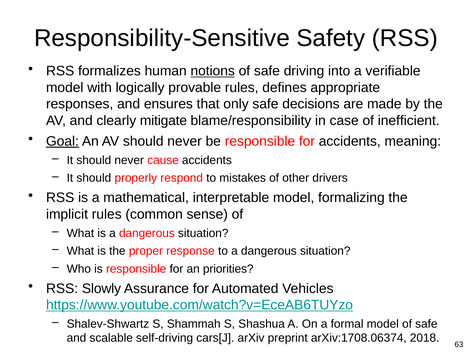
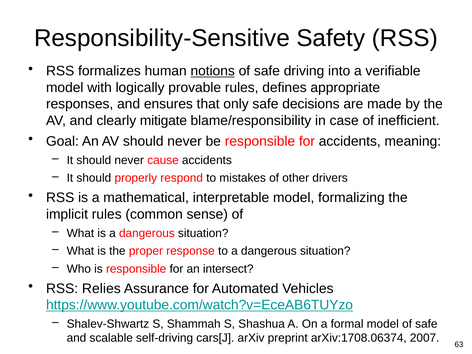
Goal underline: present -> none (62, 141)
priorities: priorities -> intersect (228, 269)
Slowly: Slowly -> Relies (101, 288)
2018: 2018 -> 2007 (425, 338)
